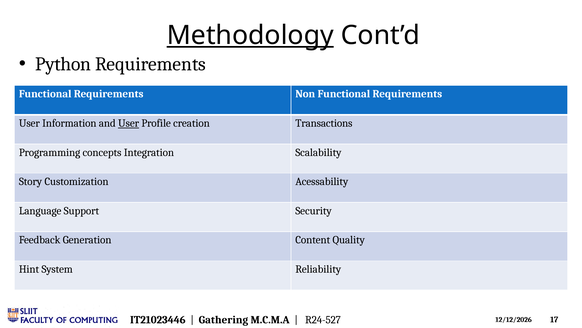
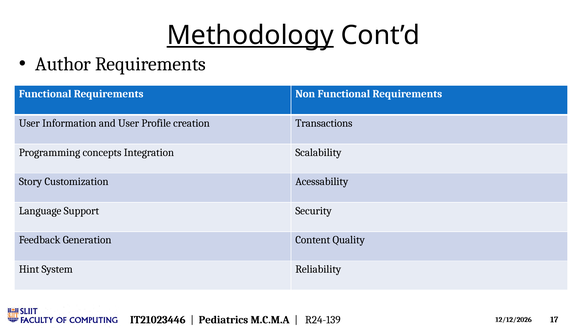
Python: Python -> Author (63, 64)
User underline: present -> none (129, 123)
Gathering: Gathering -> Pediatrics (223, 319)
R24-527: R24-527 -> R24-139 (323, 319)
